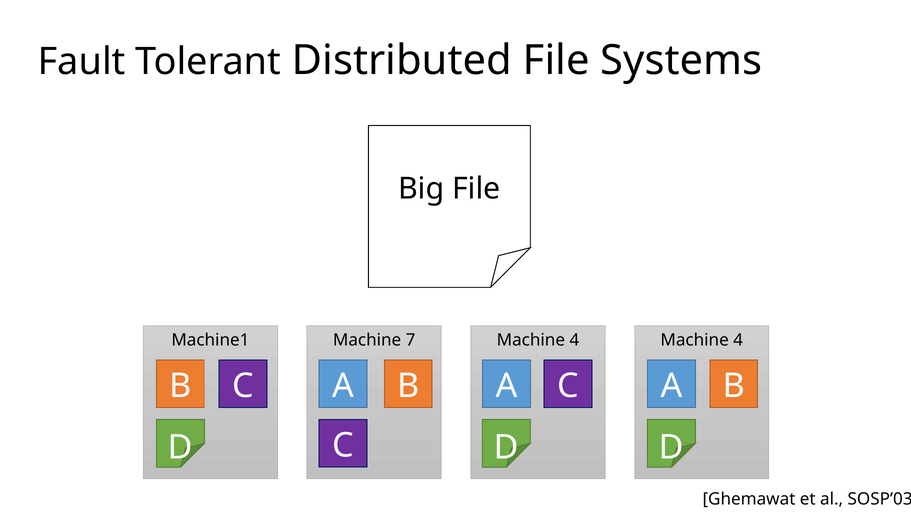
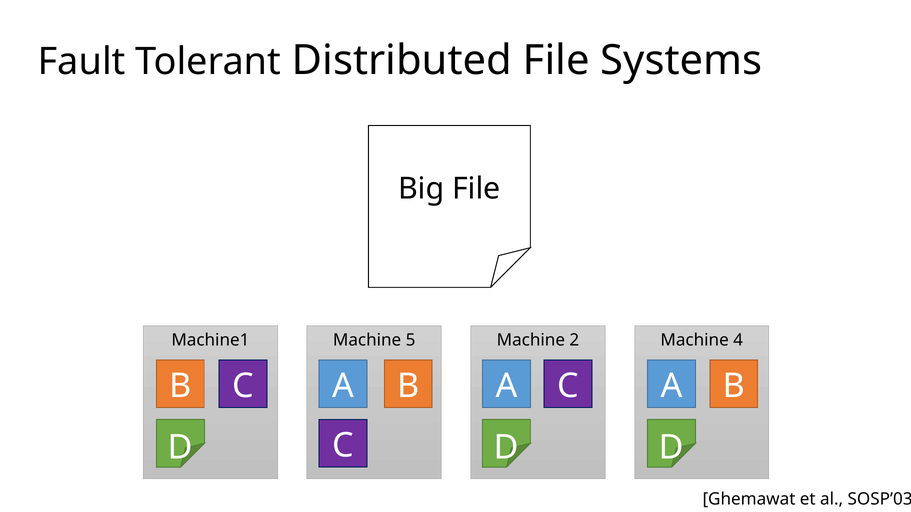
7: 7 -> 5 (411, 341)
4: 4 -> 2 (574, 341)
